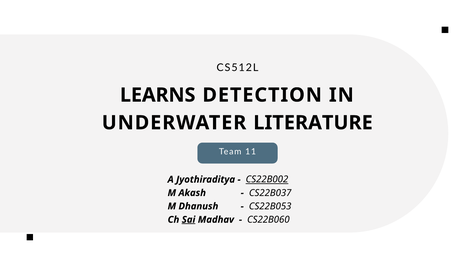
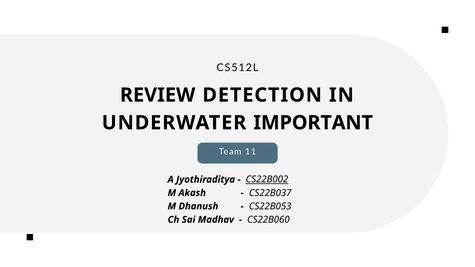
LEARNS: LEARNS -> REVIEW (158, 95)
LITERATURE: LITERATURE -> IMPORTANT (313, 123)
Sai underline: present -> none (189, 220)
